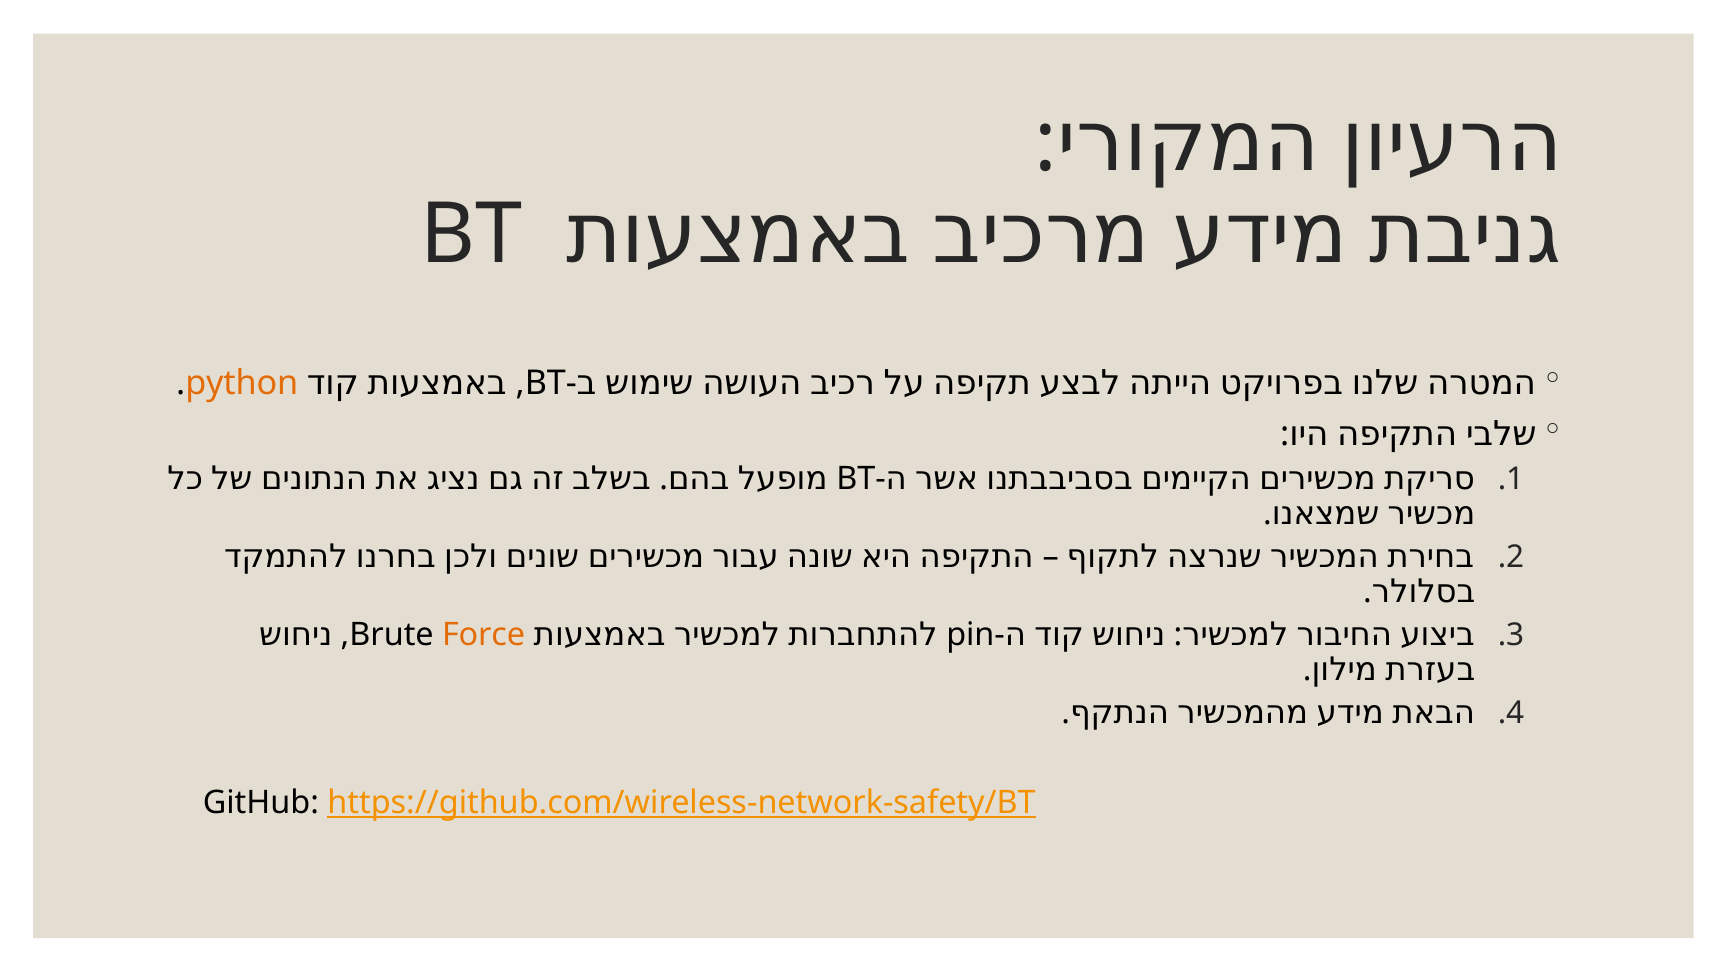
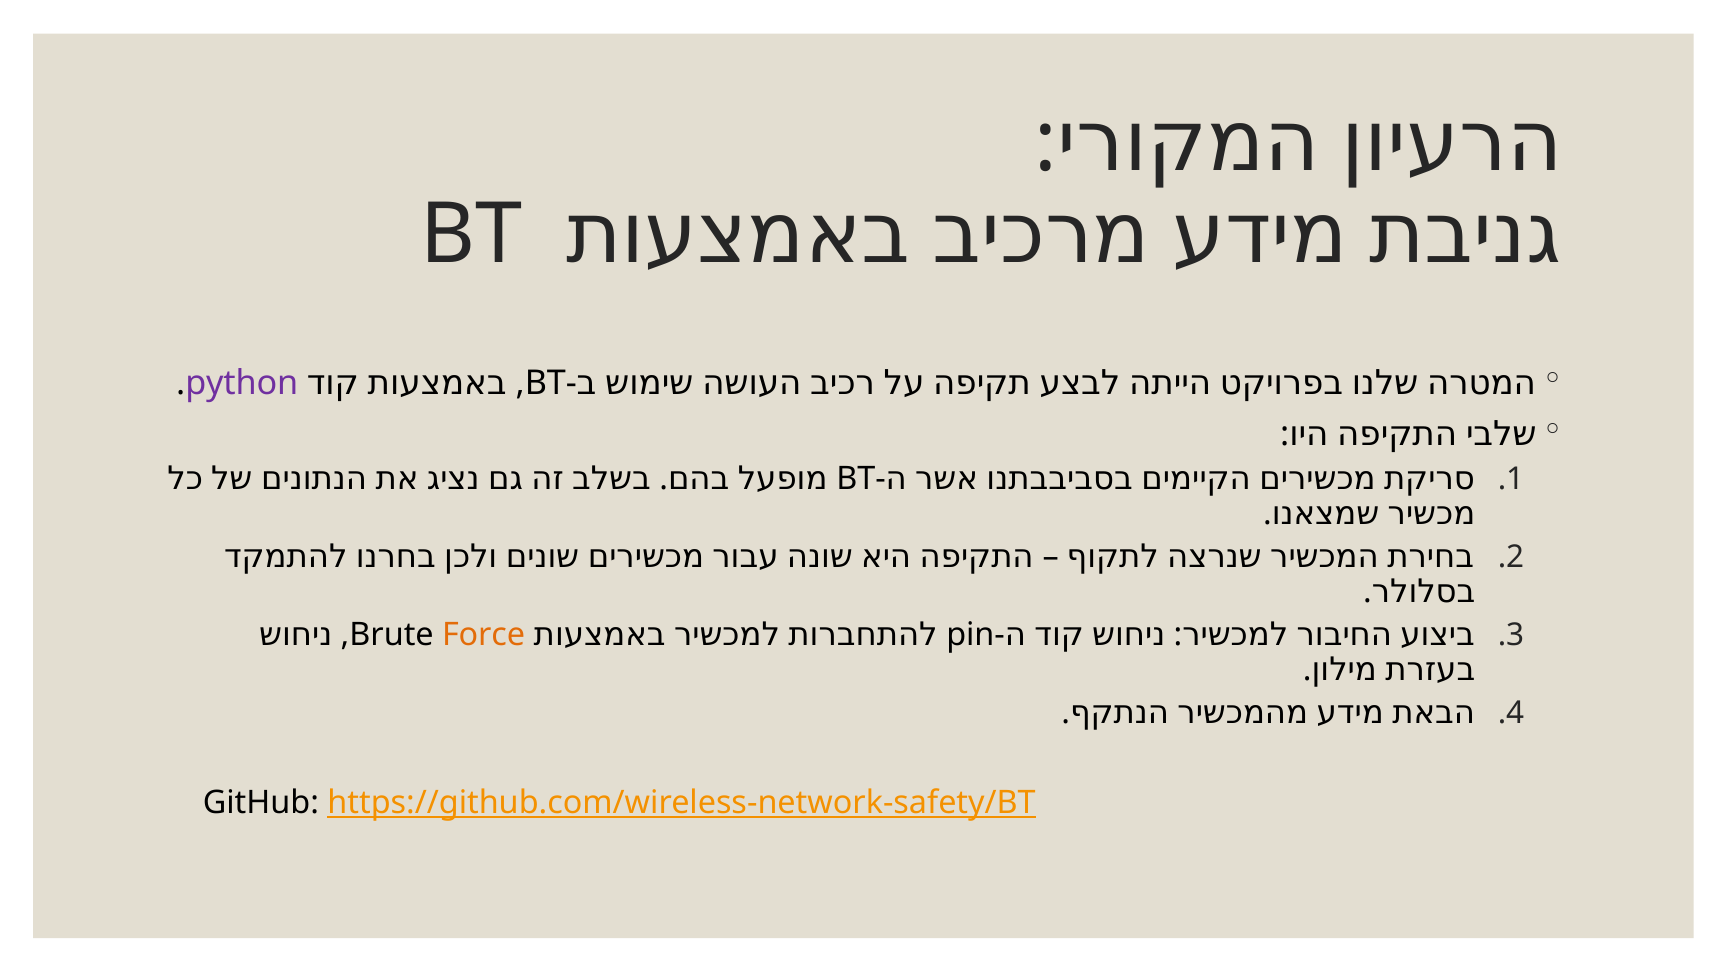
python colour: orange -> purple (242, 383)
